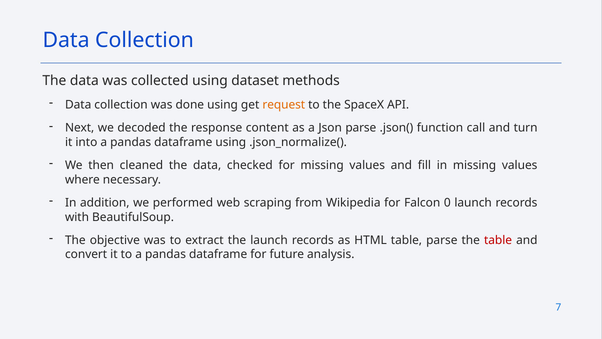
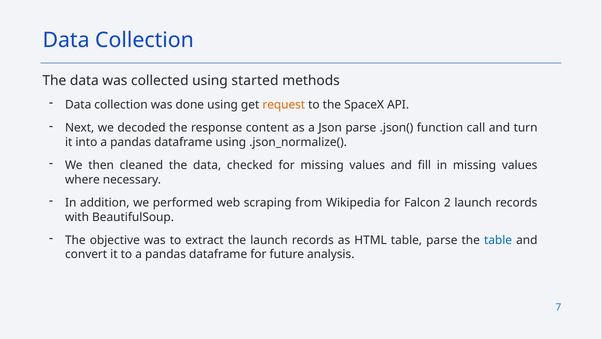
dataset: dataset -> started (255, 81)
0: 0 -> 2 (447, 203)
table colour: red -> blue (498, 240)
